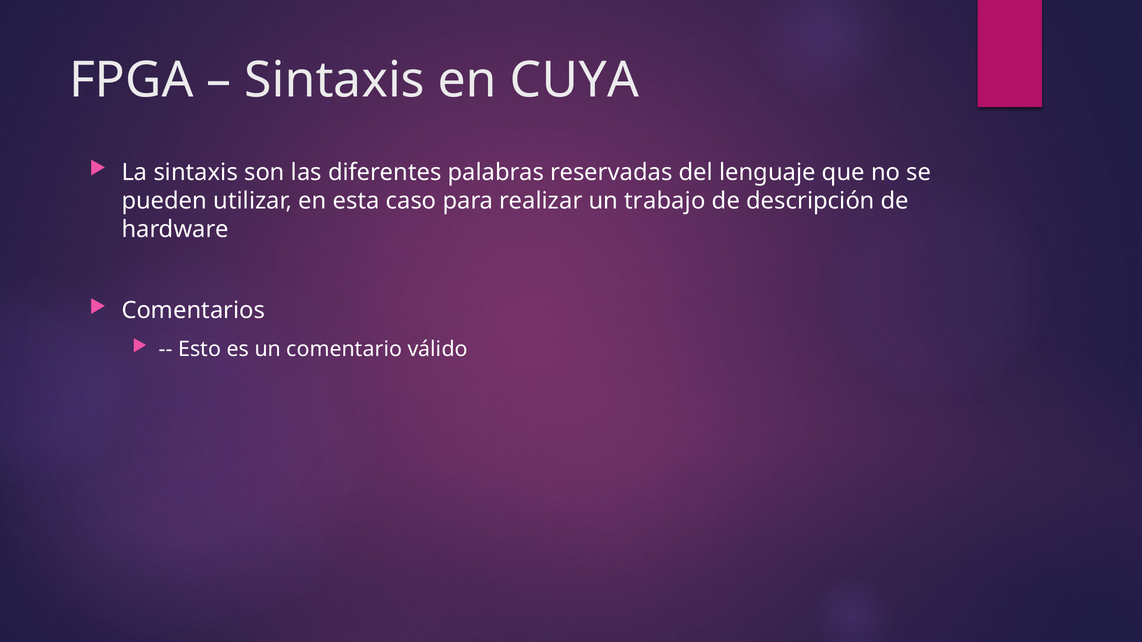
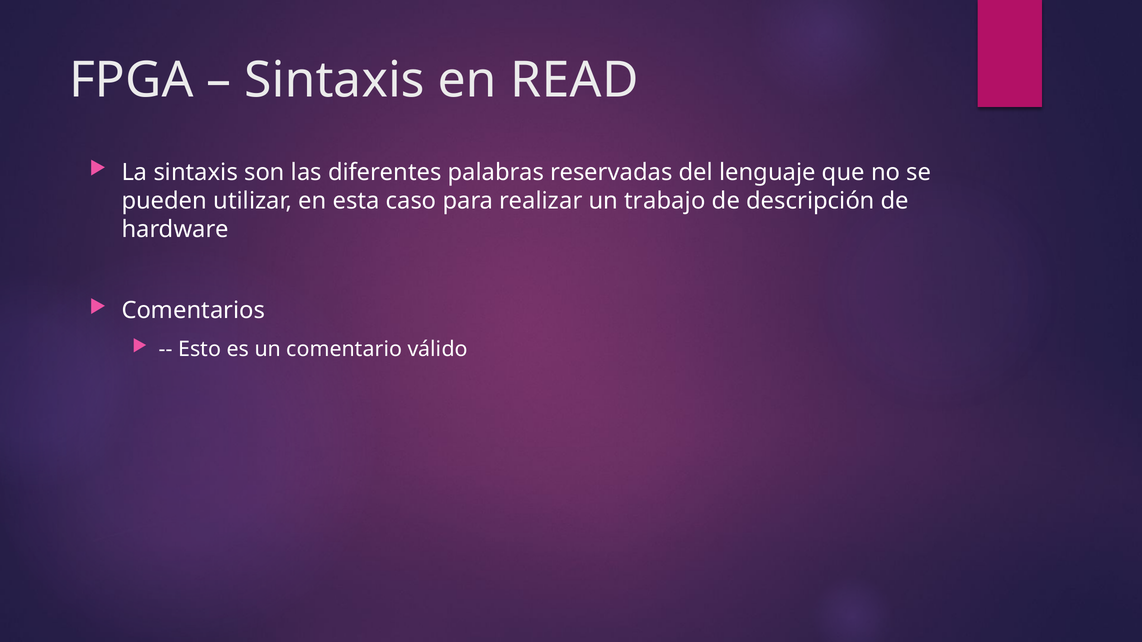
CUYA: CUYA -> READ (574, 80)
